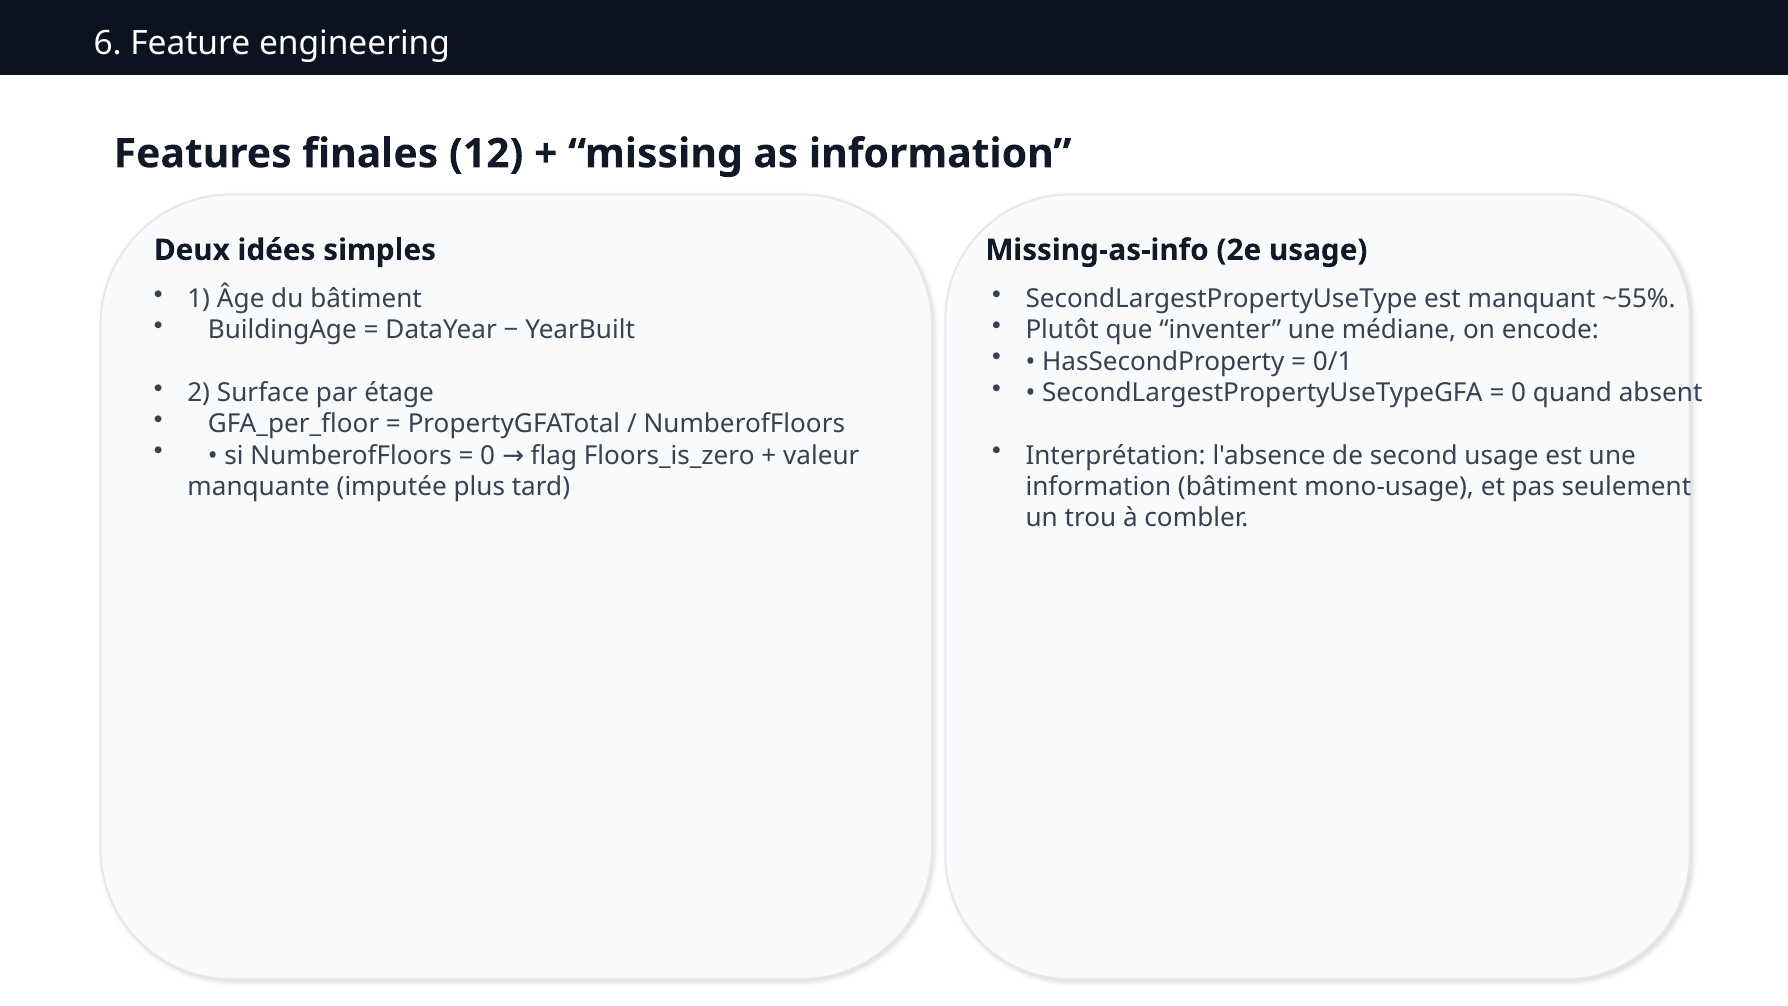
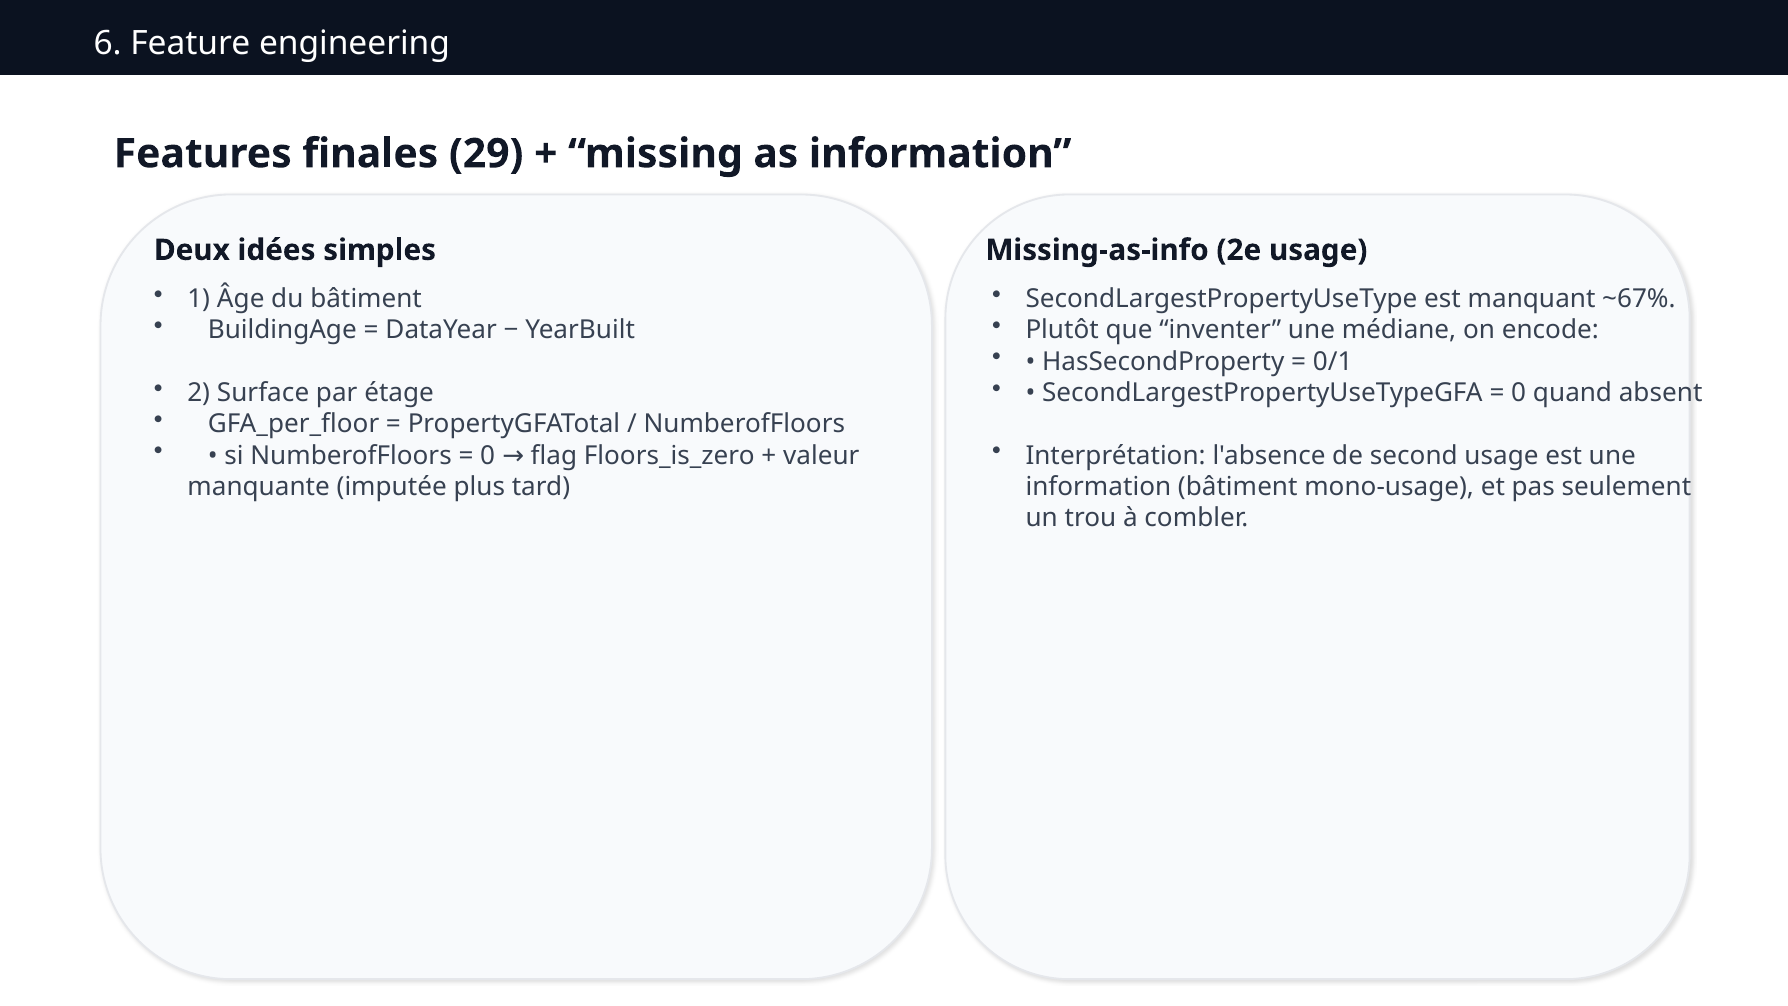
12: 12 -> 29 (486, 154)
~55%: ~55% -> ~67% (1639, 299)
